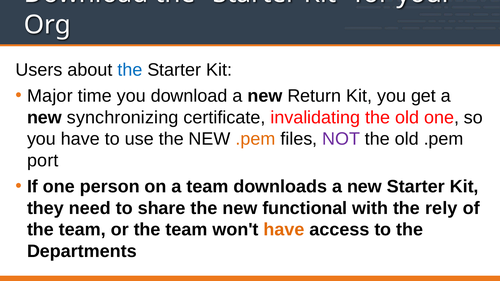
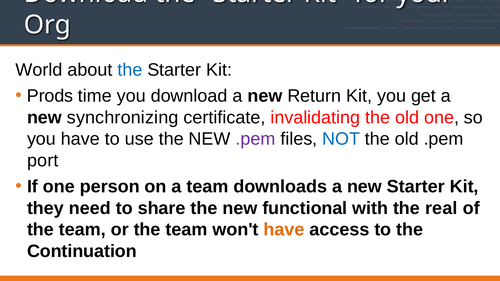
Users: Users -> World (39, 70)
Major: Major -> Prods (50, 96)
.pem colour: orange -> purple (255, 139)
NOT colour: purple -> blue (341, 139)
rely: rely -> real (441, 208)
Departments: Departments -> Continuation (82, 251)
